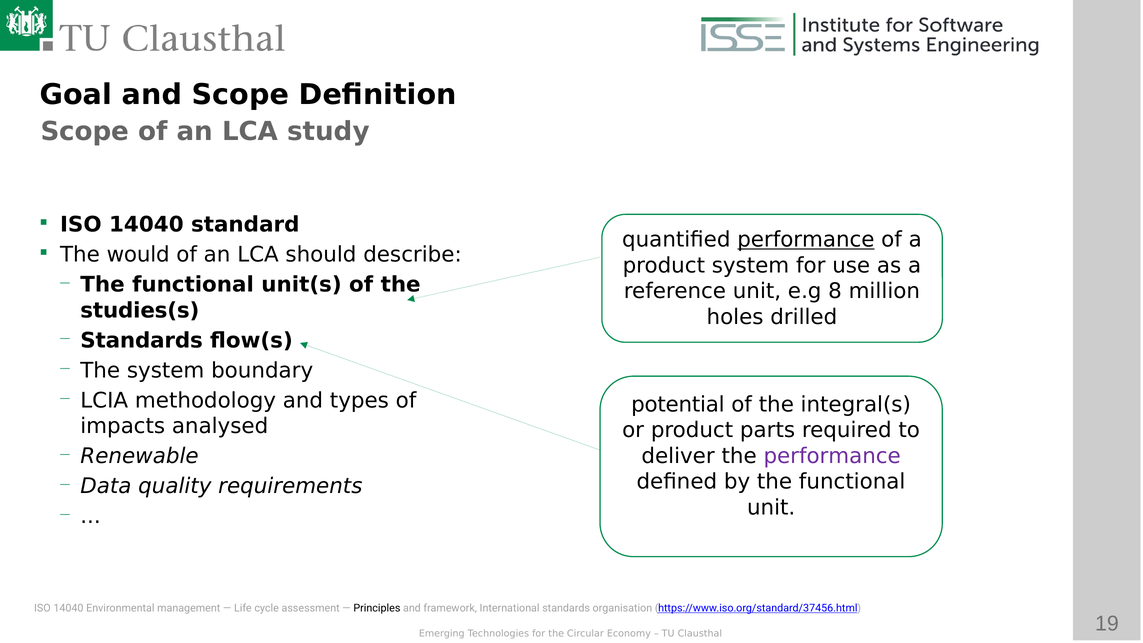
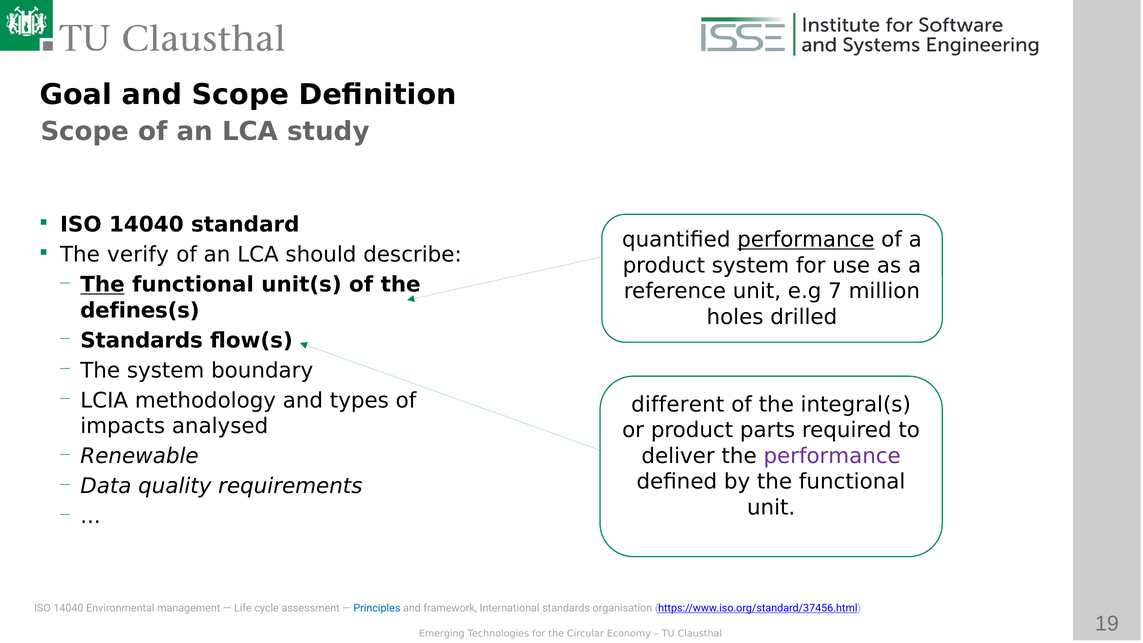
would: would -> verify (138, 255)
The underline: none -> present (103, 285)
8: 8 -> 7 (835, 291)
studies(s: studies(s -> defines(s (140, 311)
potential: potential -> different (678, 405)
Principles colour: black -> blue (377, 608)
